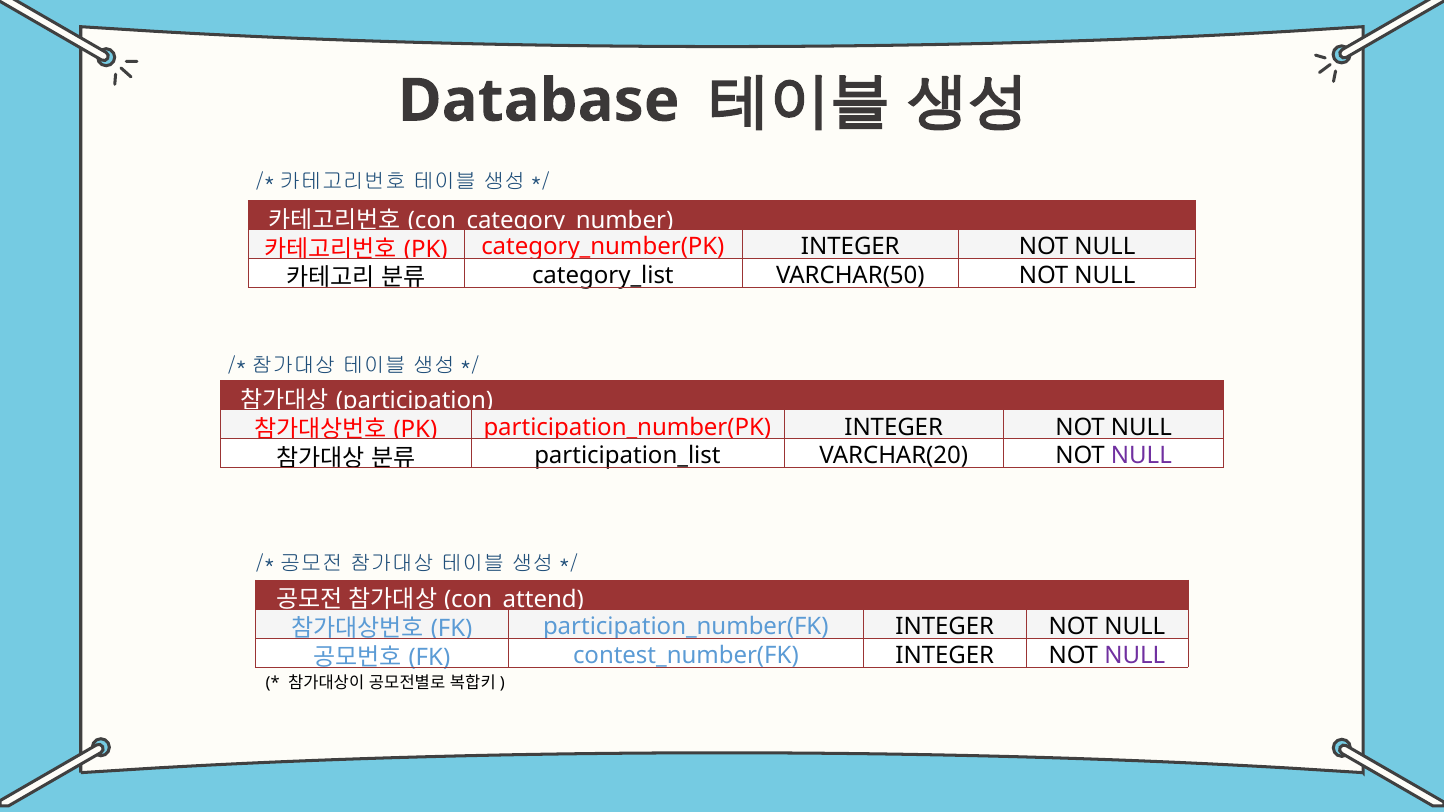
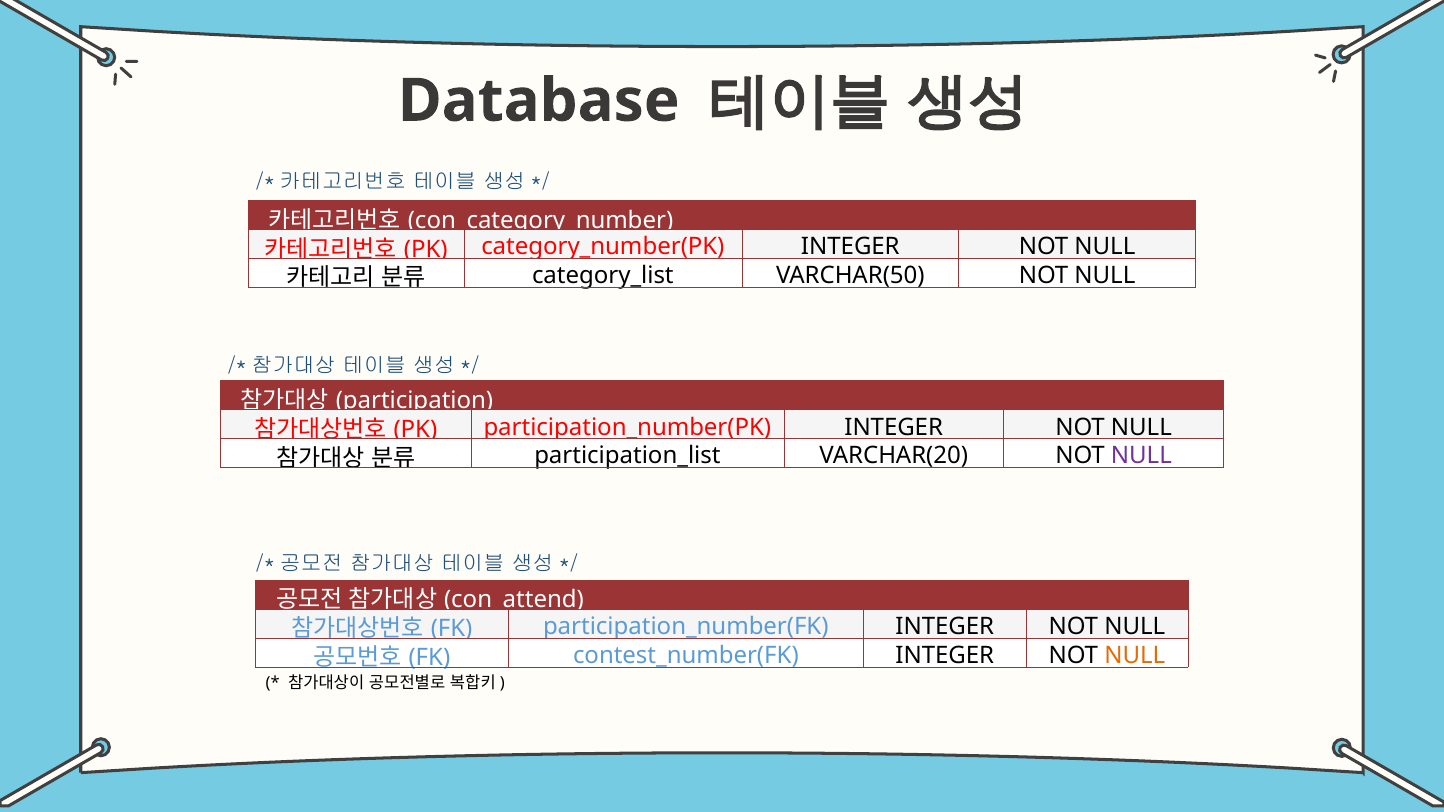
NULL colour: purple -> orange (1135, 656)
